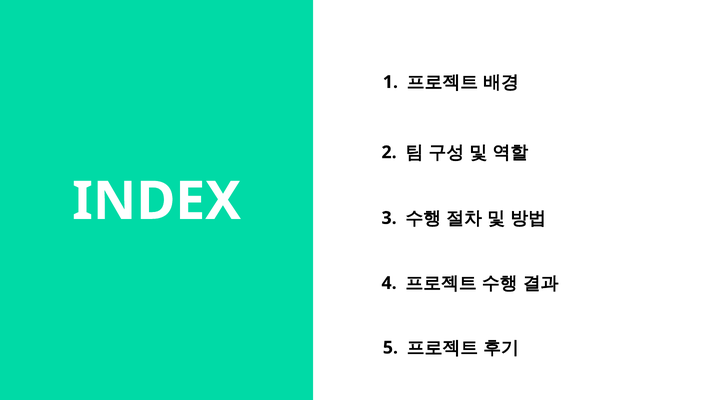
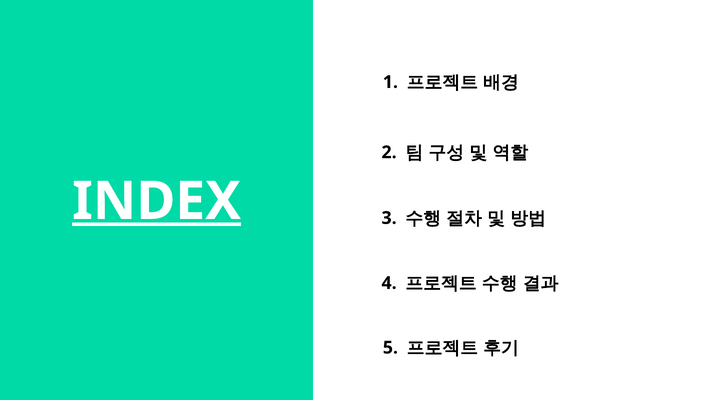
INDEX underline: none -> present (157, 202)
